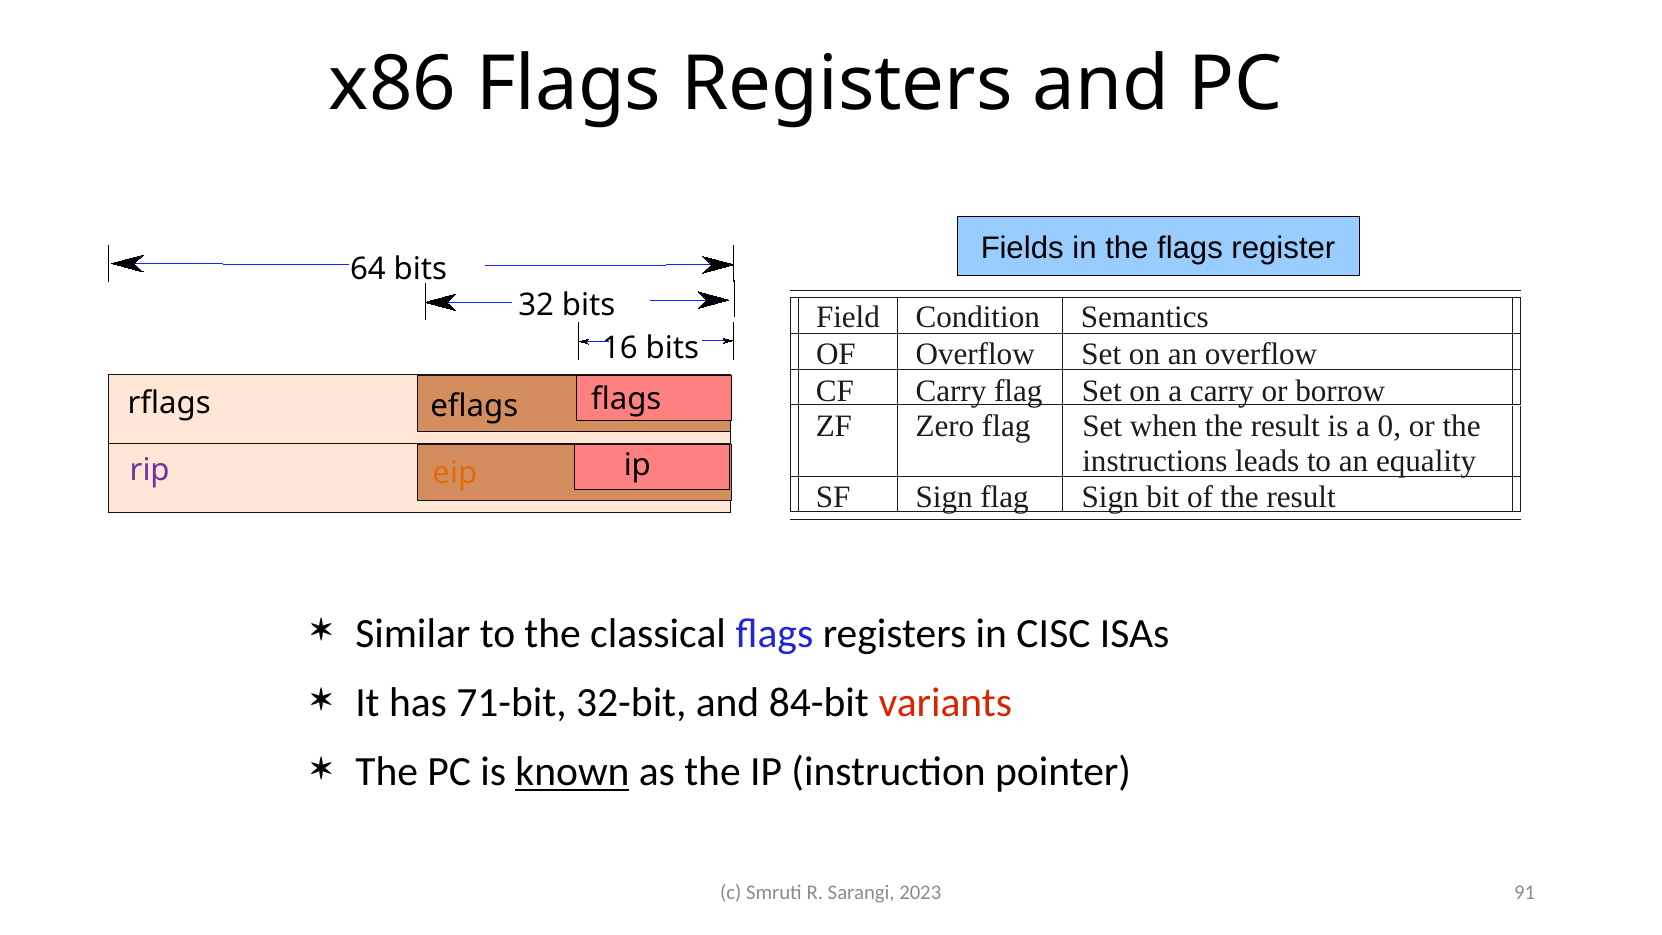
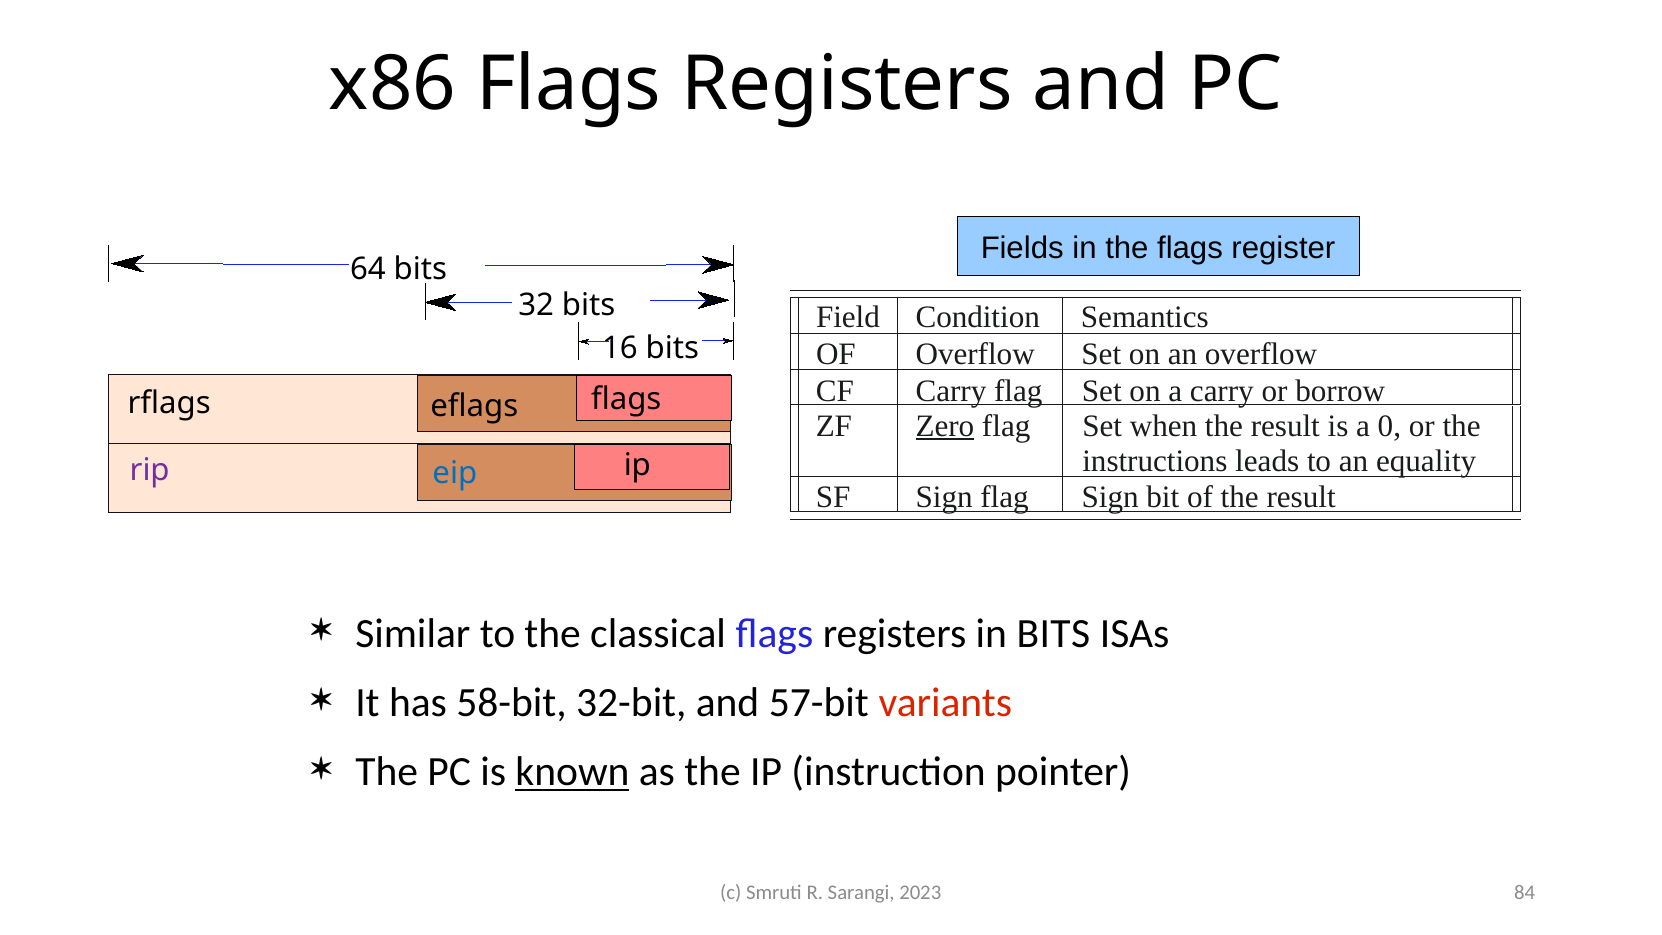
Zero underline: none -> present (945, 426)
eip colour: orange -> blue (455, 473)
in CISC: CISC -> BITS (1053, 633)
71-bit: 71-bit -> 58-bit (511, 703)
84-bit: 84-bit -> 57-bit (819, 703)
91: 91 -> 84 (1525, 893)
